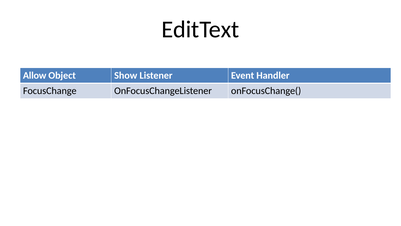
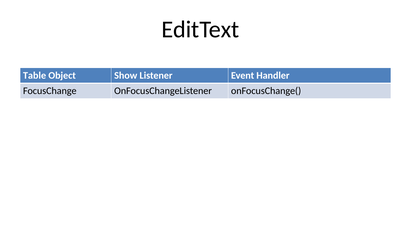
Allow: Allow -> Table (35, 75)
